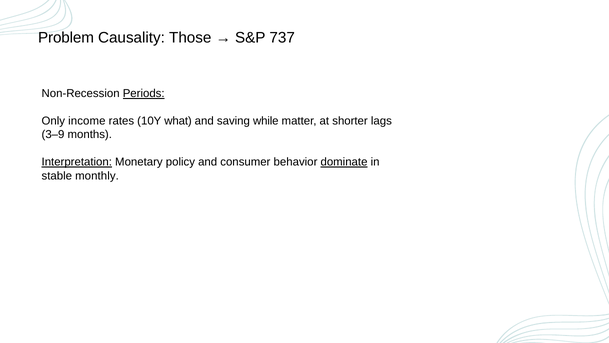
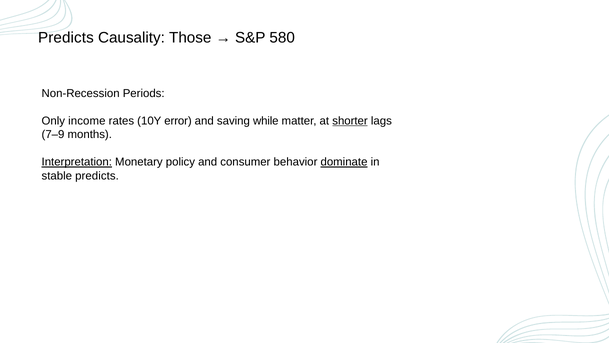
Problem: Problem -> Predicts (66, 38)
737: 737 -> 580 (282, 38)
Periods underline: present -> none (144, 93)
what: what -> error (178, 121)
shorter underline: none -> present (350, 121)
3–9: 3–9 -> 7–9 (53, 134)
stable monthly: monthly -> predicts (97, 176)
